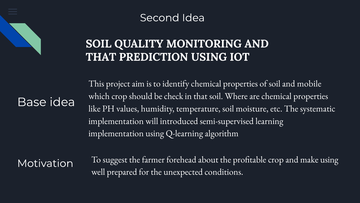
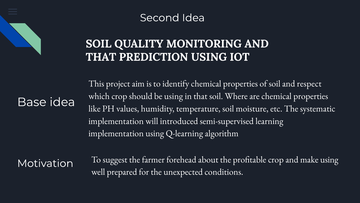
mobile: mobile -> respect (309, 84)
be check: check -> using (174, 96)
